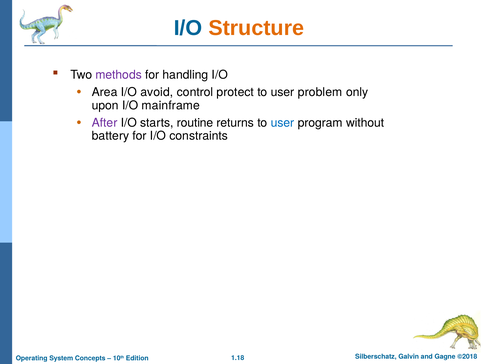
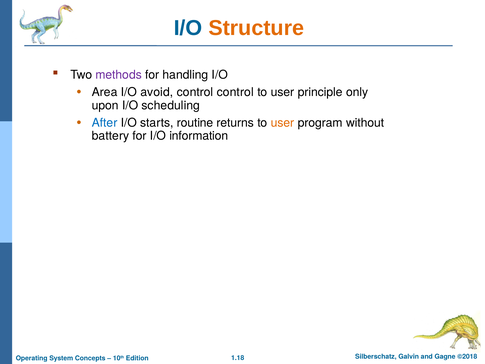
control protect: protect -> control (235, 92)
problem: problem -> principle (320, 92)
mainframe: mainframe -> scheduling (171, 105)
After colour: purple -> blue (105, 123)
user colour: blue -> orange (283, 123)
constraints: constraints -> information (199, 136)
